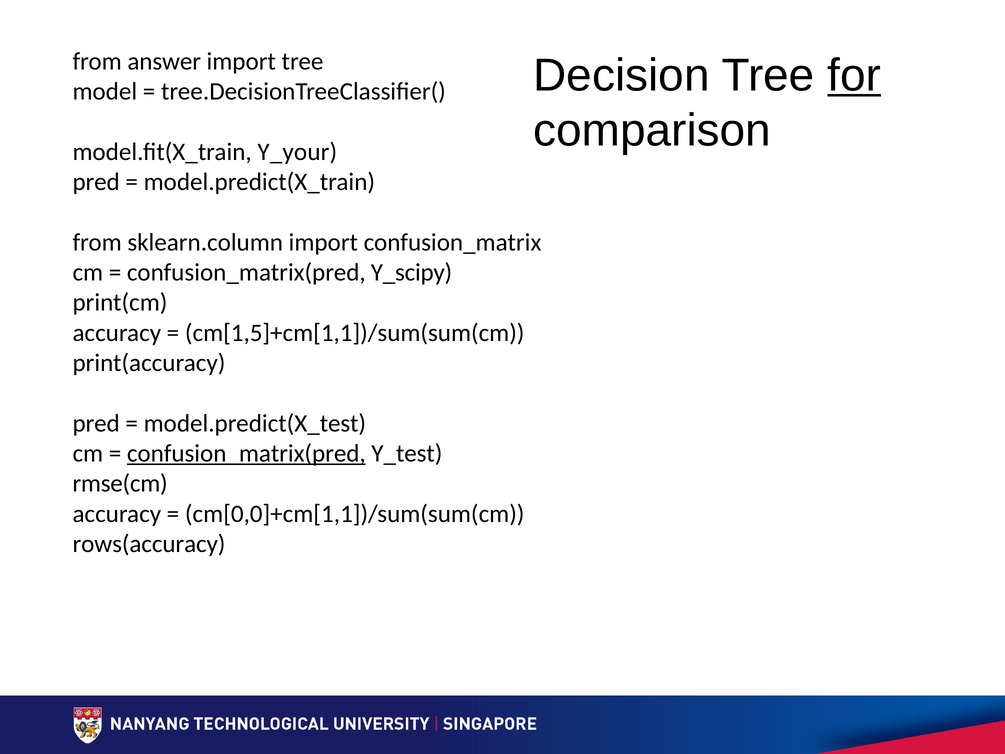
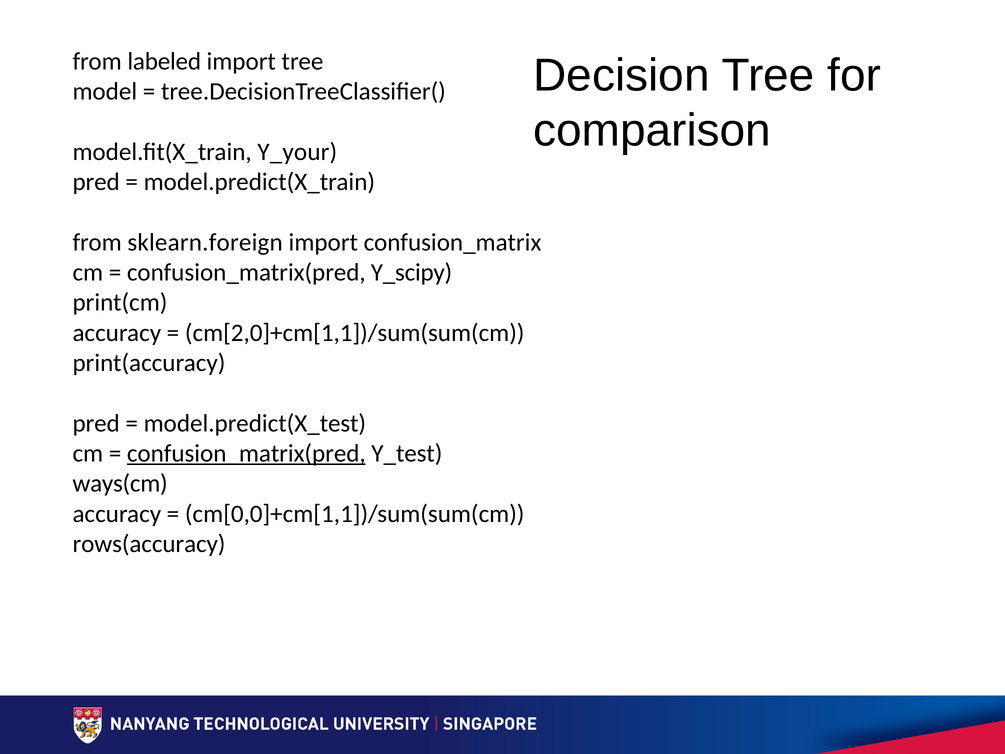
answer: answer -> labeled (164, 61)
for underline: present -> none (854, 75)
sklearn.column: sklearn.column -> sklearn.foreign (205, 242)
cm[1,5]+cm[1,1])/sum(sum(cm: cm[1,5]+cm[1,1])/sum(sum(cm -> cm[2,0]+cm[1,1])/sum(sum(cm (355, 333)
rmse(cm: rmse(cm -> ways(cm (120, 483)
